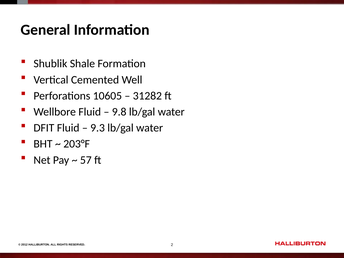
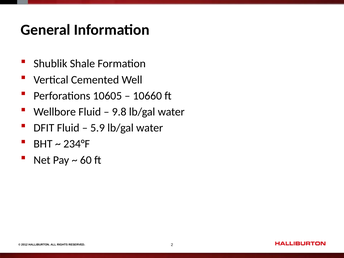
31282: 31282 -> 10660 (147, 96)
9.3: 9.3 -> 5.9 (98, 128)
203°F: 203°F -> 234°F (77, 144)
57: 57 -> 60 (86, 160)
